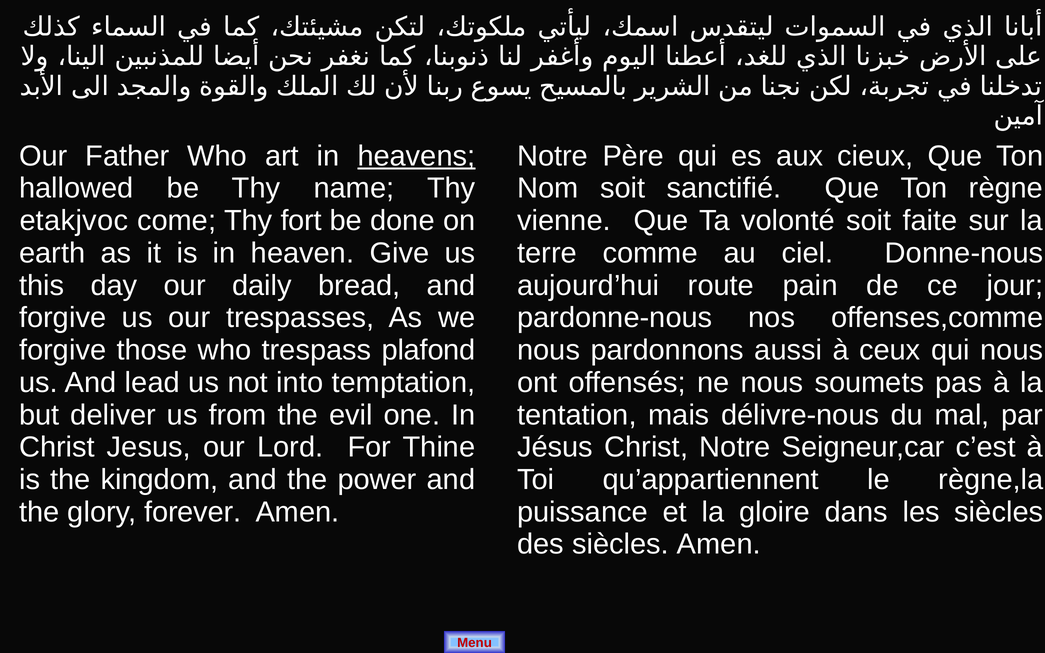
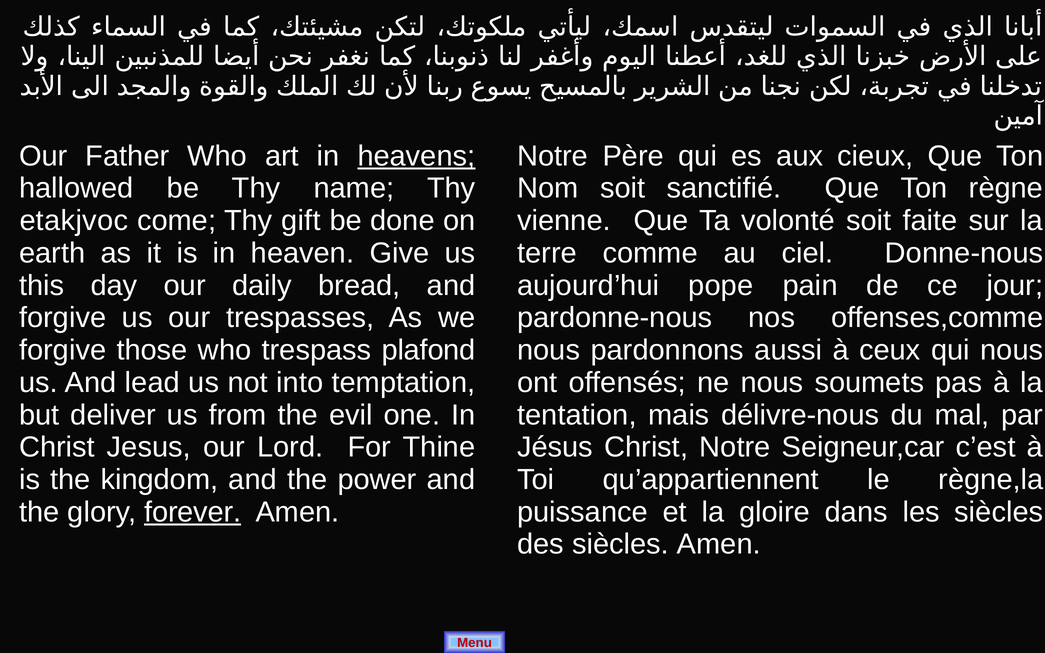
fort: fort -> gift (301, 221)
route: route -> pope (721, 286)
forever underline: none -> present (193, 512)
